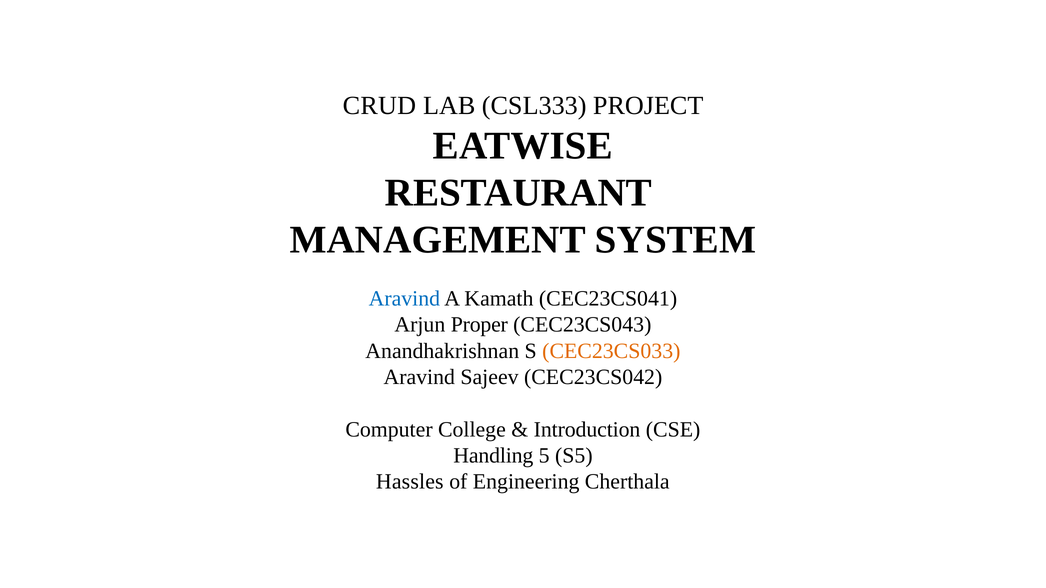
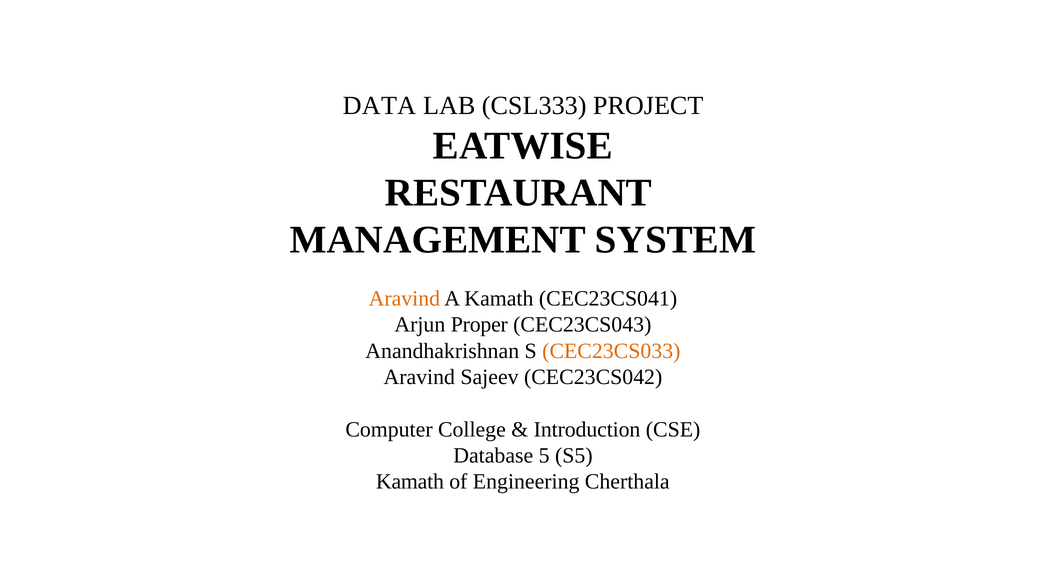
CRUD: CRUD -> DATA (379, 106)
Aravind colour: blue -> orange (404, 299)
Handling: Handling -> Database (493, 456)
Hassles: Hassles -> Kamath (410, 482)
